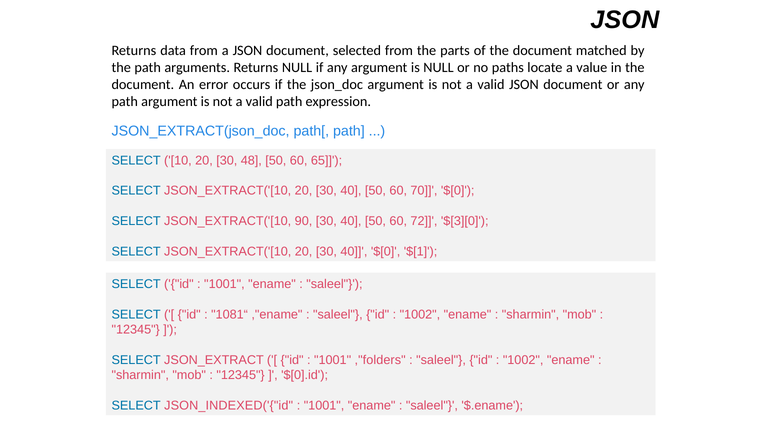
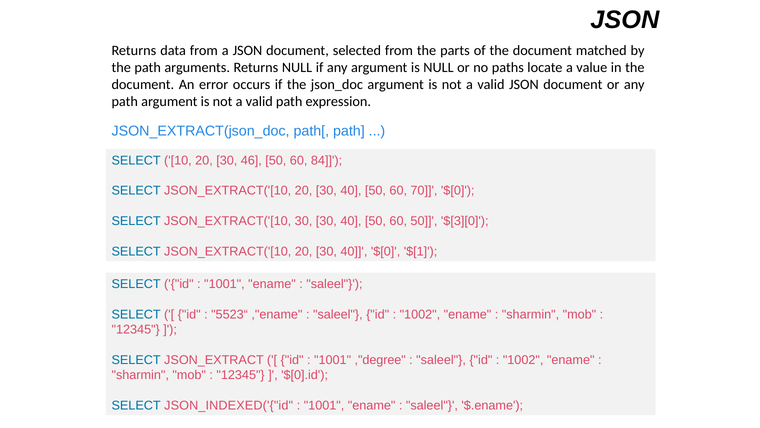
48: 48 -> 46 (251, 160)
65: 65 -> 84 (327, 160)
JSON_EXTRACT('[10 90: 90 -> 30 (304, 221)
60 72: 72 -> 50 (424, 221)
1081“: 1081“ -> 5523“ (230, 314)
,"folders: ,"folders -> ,"degree (380, 360)
